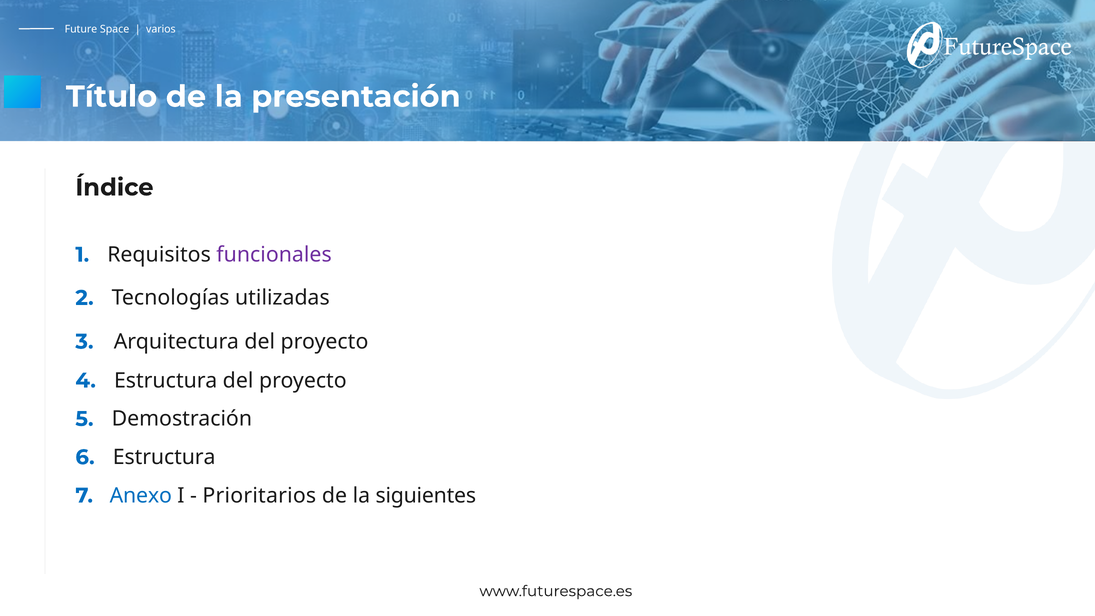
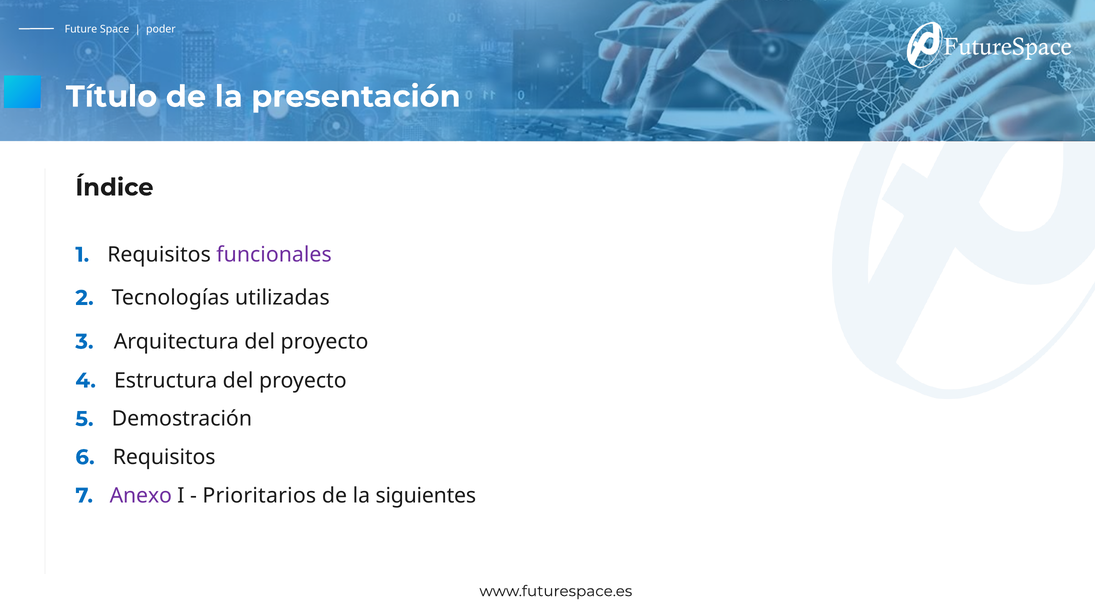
varios: varios -> poder (161, 29)
6 Estructura: Estructura -> Requisitos (164, 457)
Anexo colour: blue -> purple (141, 496)
